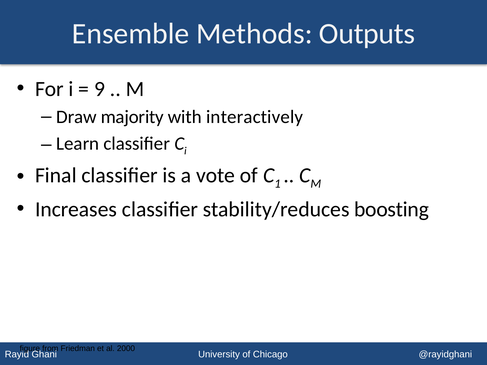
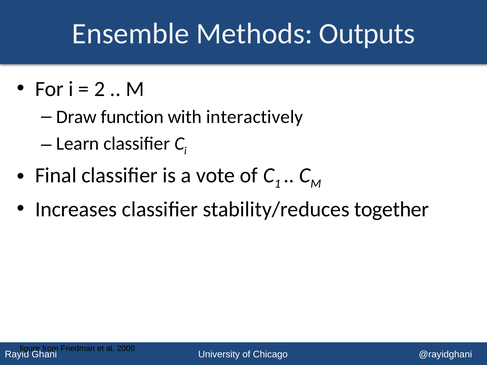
9: 9 -> 2 (100, 89)
majority: majority -> function (132, 117)
boosting: boosting -> together (391, 209)
